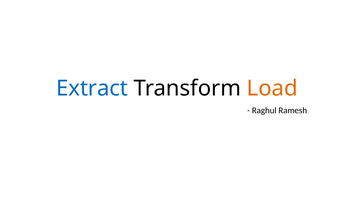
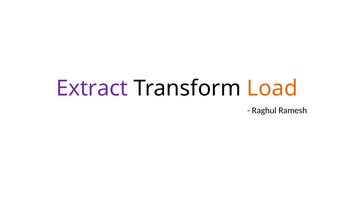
Extract colour: blue -> purple (92, 88)
